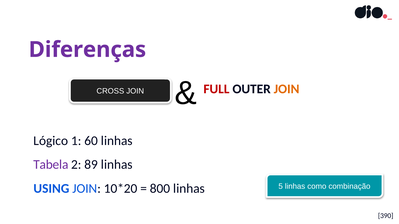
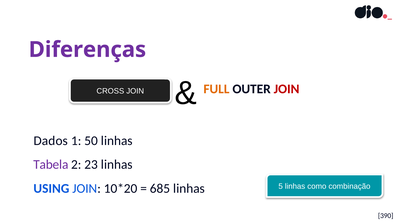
FULL colour: red -> orange (216, 89)
JOIN colour: orange -> red (287, 89)
Lógico: Lógico -> Dados (51, 141)
60: 60 -> 50 (91, 141)
89: 89 -> 23 (91, 165)
800: 800 -> 685 (160, 189)
